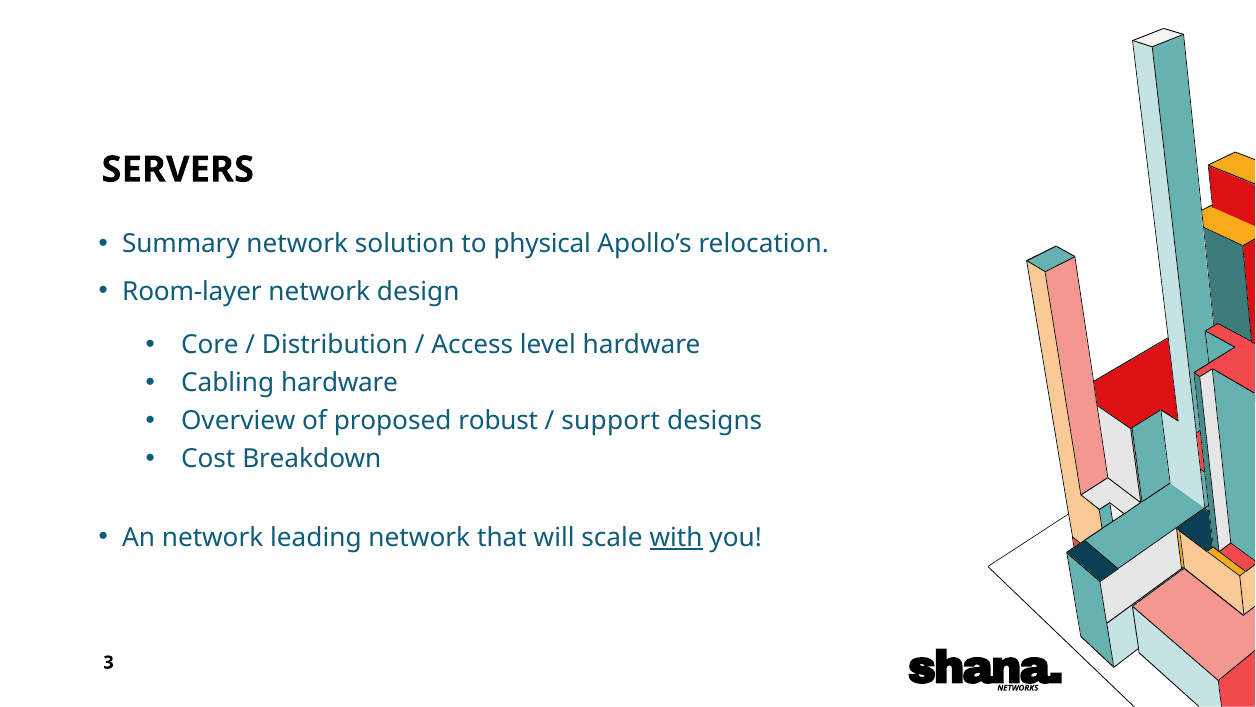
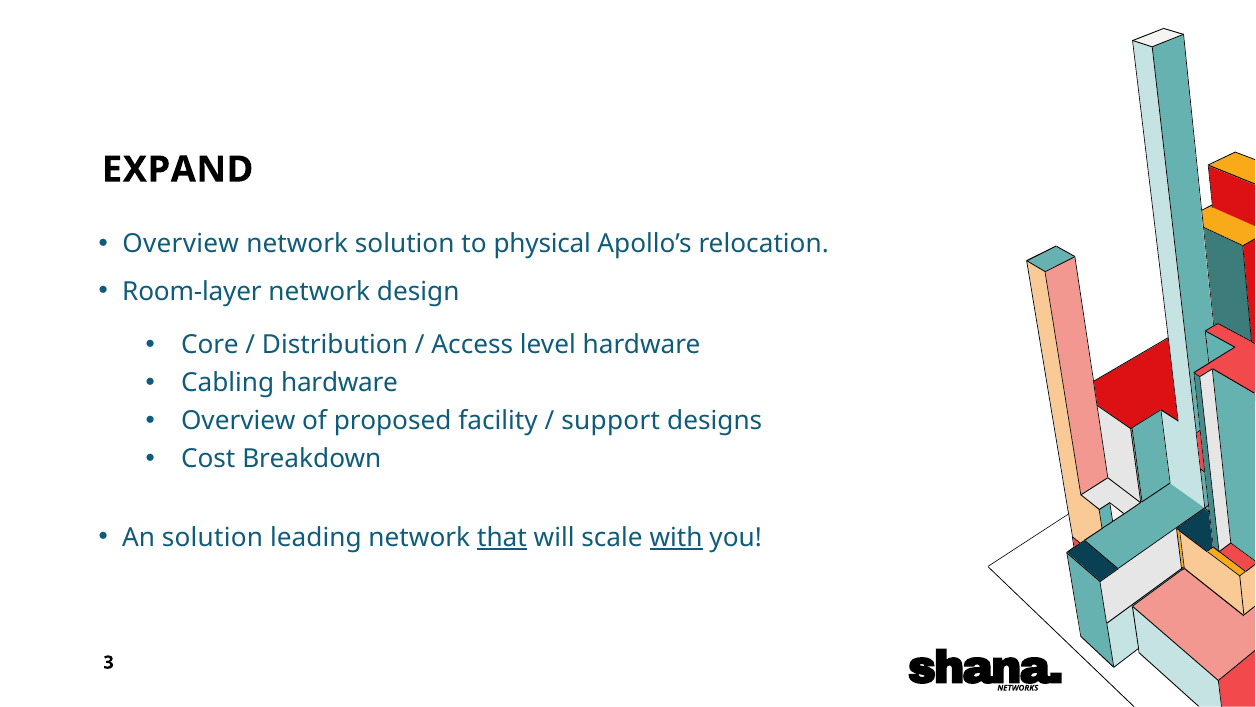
SERVERS: SERVERS -> EXPAND (178, 169)
Summary: Summary -> Overview (181, 244)
robust: robust -> facility (498, 421)
An network: network -> solution (212, 537)
that underline: none -> present (502, 537)
